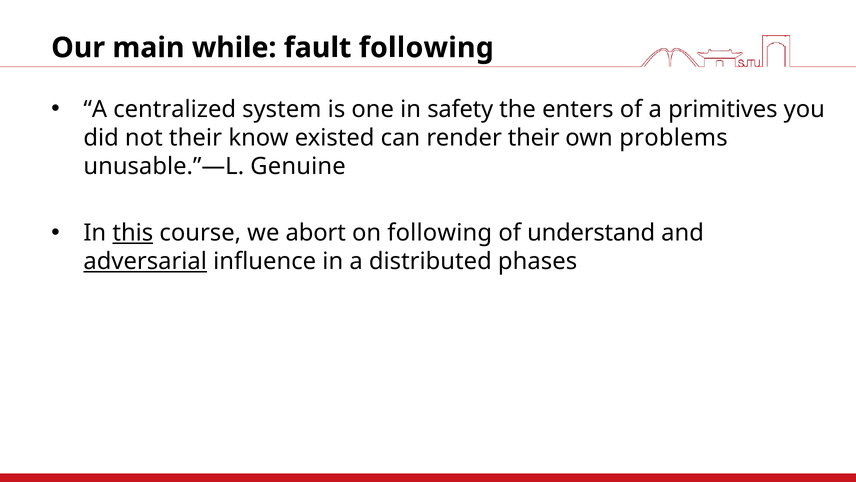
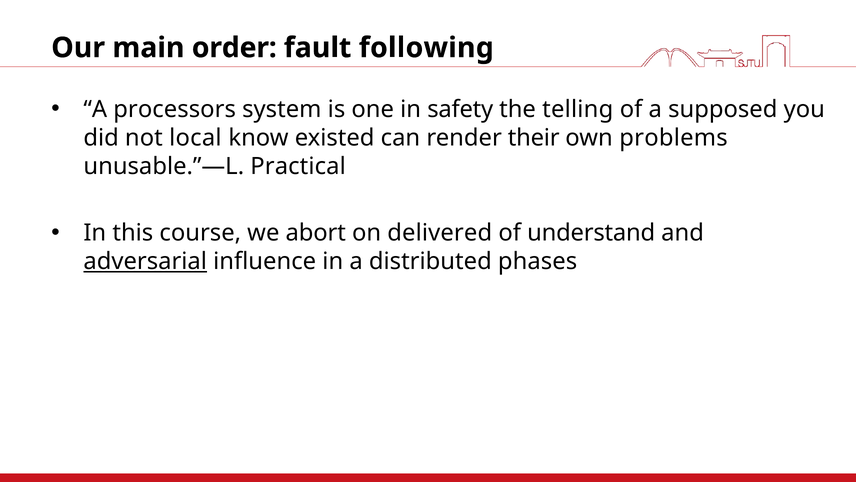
while: while -> order (234, 48)
centralized: centralized -> processors (175, 109)
enters: enters -> telling (578, 109)
primitives: primitives -> supposed (723, 109)
not their: their -> local (195, 138)
Genuine: Genuine -> Practical (298, 166)
this underline: present -> none (133, 233)
on following: following -> delivered (440, 233)
